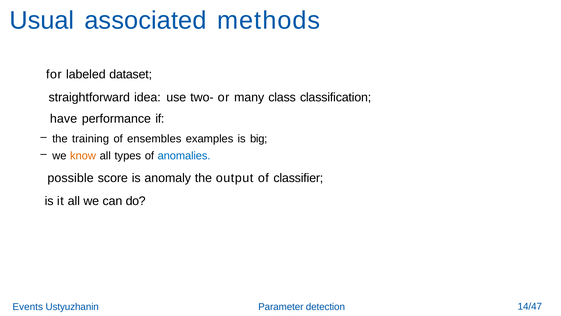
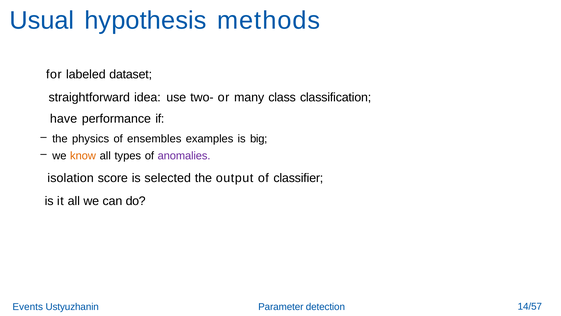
associated: associated -> hypothesis (145, 21)
training: training -> physics (91, 139)
anomalies colour: blue -> purple (184, 156)
possible: possible -> isolation (71, 178)
anomaly: anomaly -> selected (168, 178)
14/47: 14/47 -> 14/57 (530, 306)
